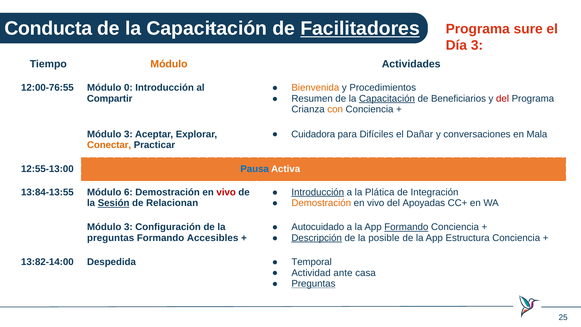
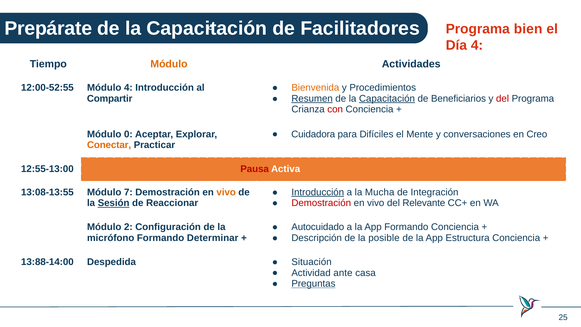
Conducta: Conducta -> Prepárate (48, 28)
Facilitadores underline: present -> none (360, 28)
sure: sure -> bien (528, 29)
Día 3: 3 -> 4 (477, 45)
12:00-76:55: 12:00-76:55 -> 12:00-52:55 (47, 88)
Módulo 0: 0 -> 4 (128, 88)
Resumen underline: none -> present (312, 98)
con colour: orange -> red (335, 109)
Dañar: Dañar -> Mente (420, 134)
Mala: Mala -> Creo (537, 134)
3: 3 -> 0 (128, 134)
Pausa colour: blue -> red (255, 169)
13:84-13:55: 13:84-13:55 -> 13:08-13:55 (47, 192)
6: 6 -> 7 (128, 192)
vivo colour: red -> orange (226, 192)
Plática: Plática -> Mucha (380, 192)
Demostración colour: orange -> red (321, 203)
Apoyadas: Apoyadas -> Relevante (424, 203)
Relacionan: Relacionan -> Reaccionar (172, 203)
Formando underline: present -> none (406, 227)
3: 3 -> 2 (128, 227)
preguntas: preguntas -> micrófono (111, 238)
Accesibles: Accesibles -> Determinar (213, 238)
Descripción underline: present -> none (317, 238)
13:82-14:00: 13:82-14:00 -> 13:88-14:00 (47, 262)
Temporal: Temporal -> Situación (312, 262)
